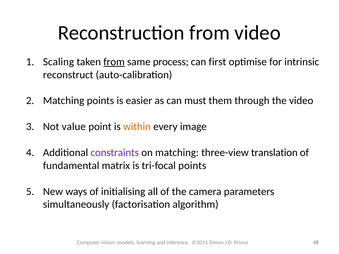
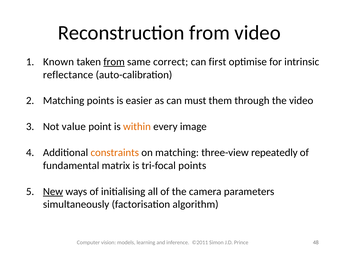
Scaling: Scaling -> Known (59, 62)
process: process -> correct (171, 62)
reconstruct: reconstruct -> reflectance (68, 75)
constraints colour: purple -> orange (115, 153)
translation: translation -> repeatedly (274, 153)
New underline: none -> present (53, 192)
